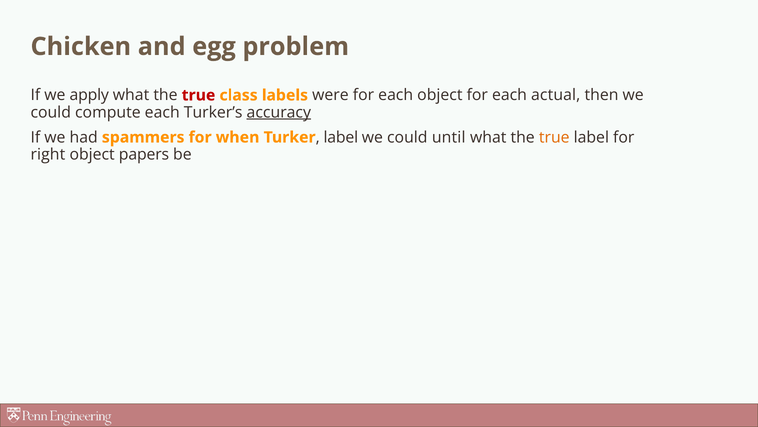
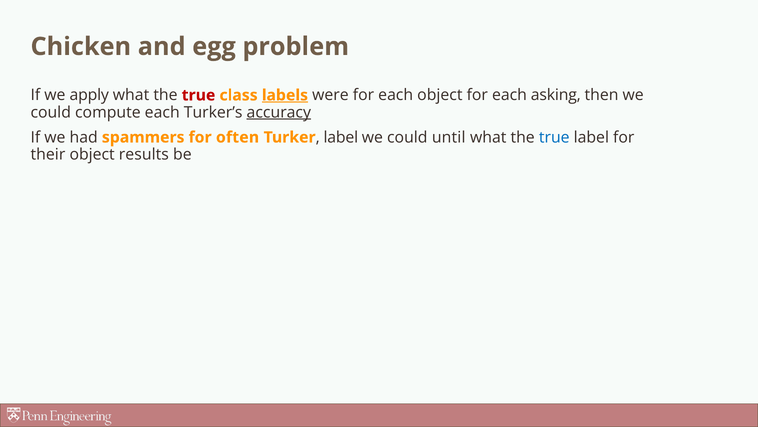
labels underline: none -> present (285, 95)
actual: actual -> asking (556, 95)
when: when -> often (238, 137)
true colour: orange -> blue (554, 137)
right: right -> their (48, 154)
papers: papers -> results (144, 154)
